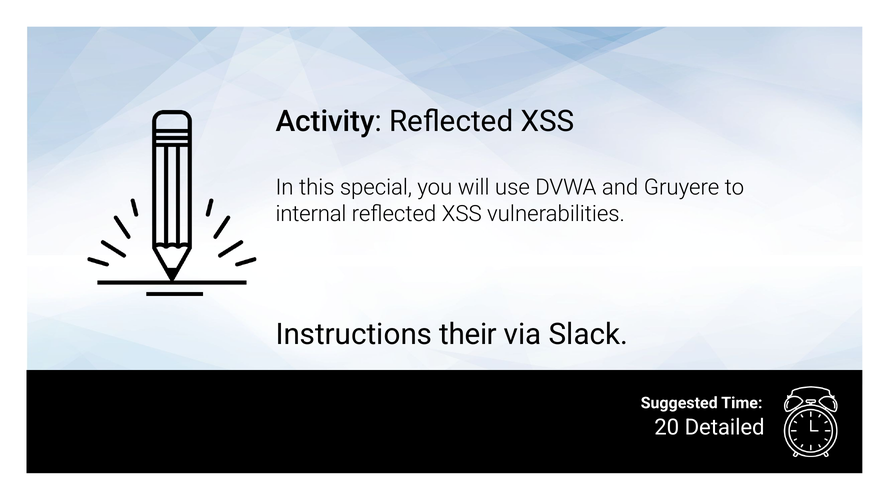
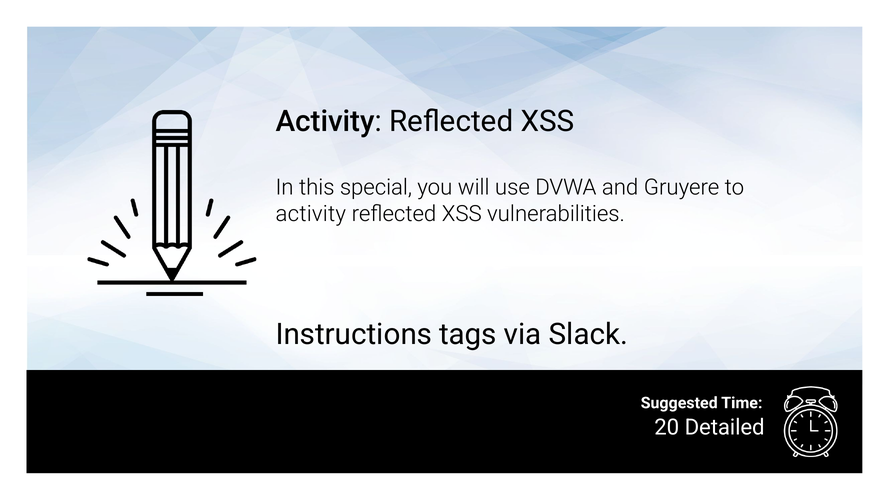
internal: internal -> activity (311, 214)
their: their -> tags (468, 335)
